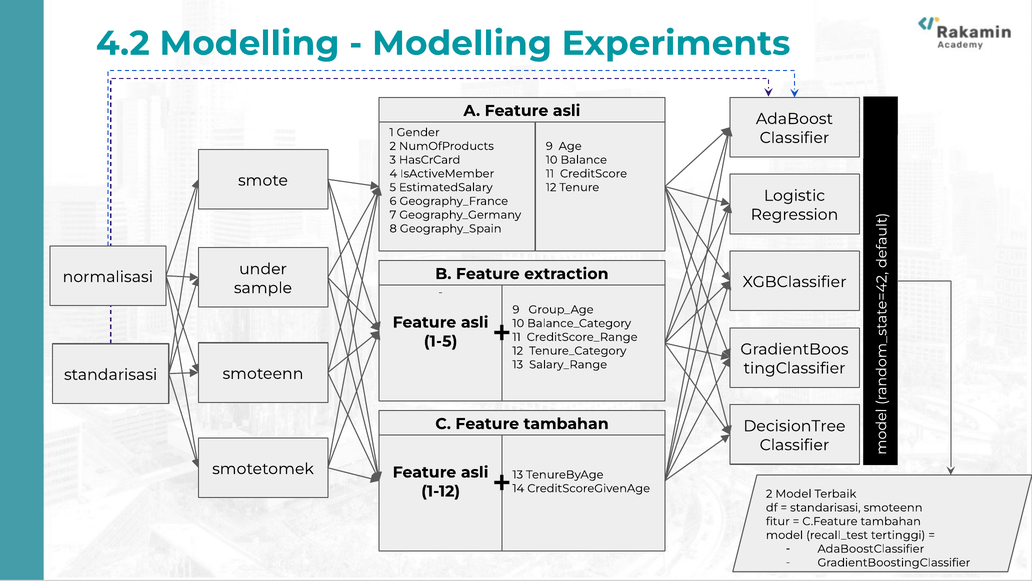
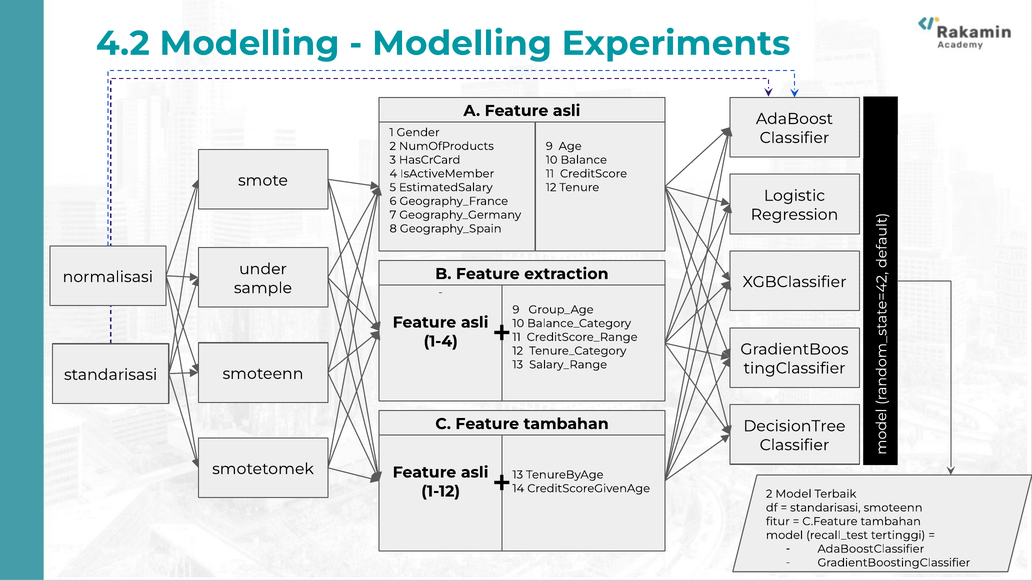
1-5: 1-5 -> 1-4 (441, 341)
